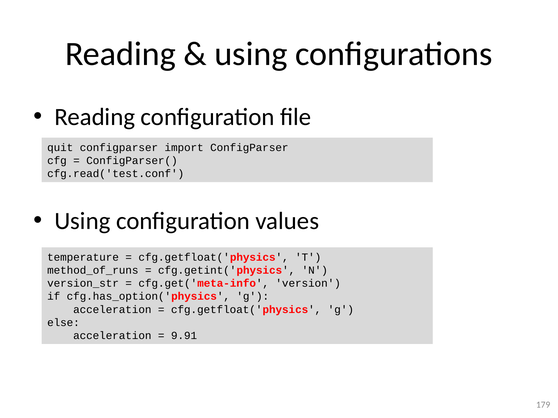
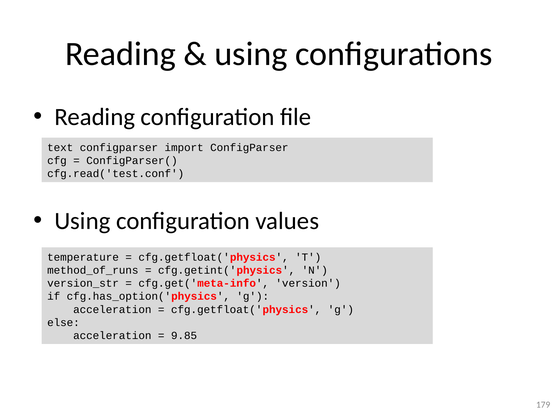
quit: quit -> text (60, 148)
9.91: 9.91 -> 9.85 (184, 336)
